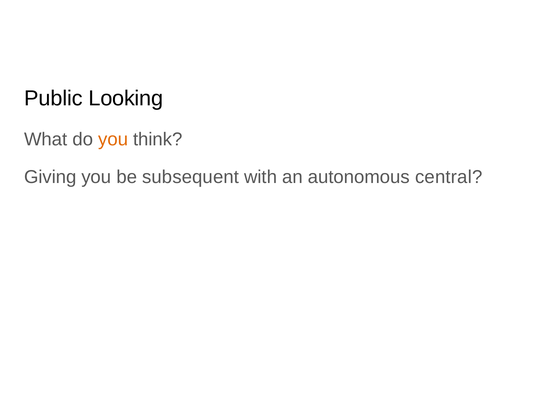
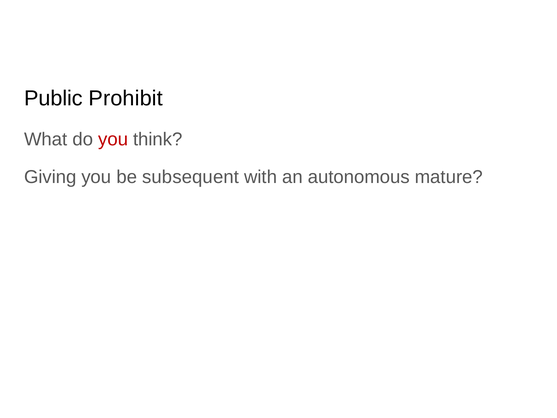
Looking: Looking -> Prohibit (126, 98)
you colour: orange -> red (113, 139)
central: central -> mature (449, 177)
